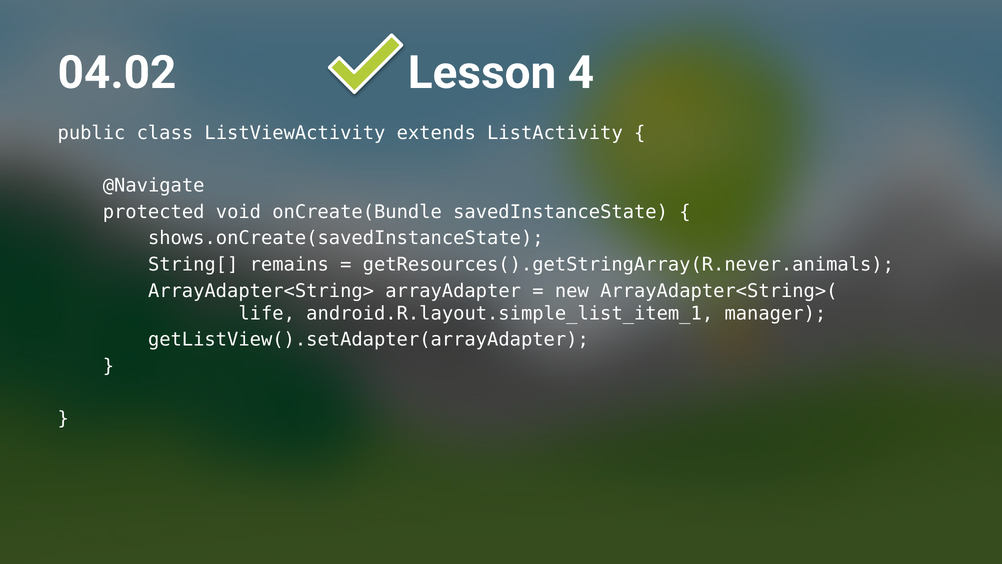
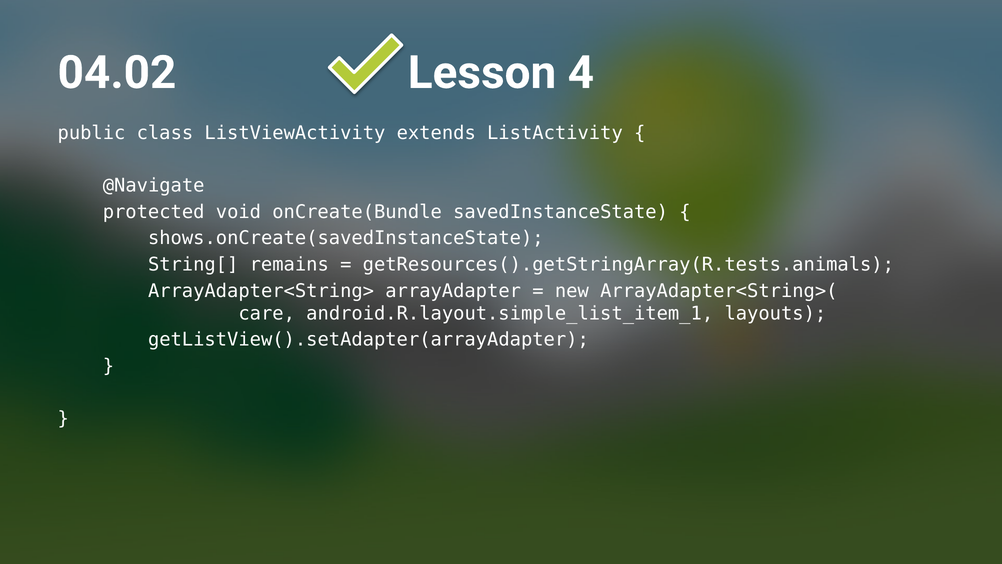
getResources().getStringArray(R.never.animals: getResources().getStringArray(R.never.animals -> getResources().getStringArray(R.tests.animals (628, 264)
life: life -> care (267, 313)
manager: manager -> layouts (775, 313)
